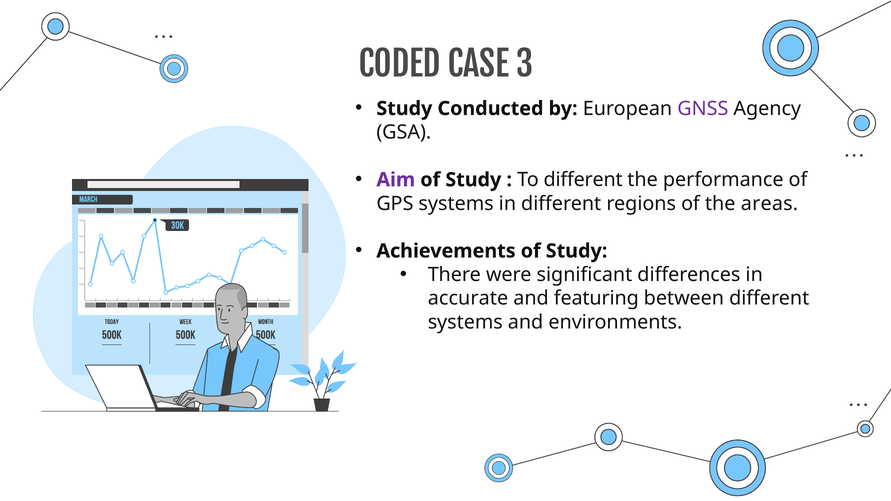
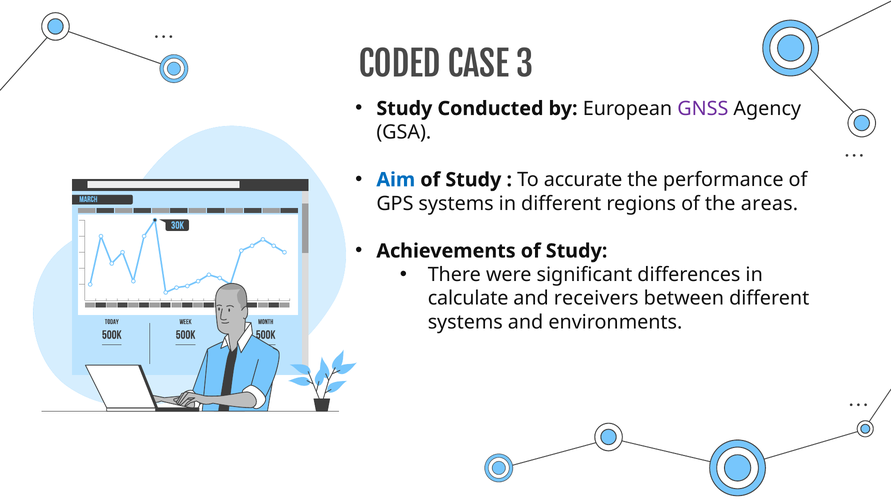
Aim colour: purple -> blue (396, 180)
To different: different -> accurate (583, 180)
accurate: accurate -> calculate (468, 299)
featuring: featuring -> receivers (596, 299)
